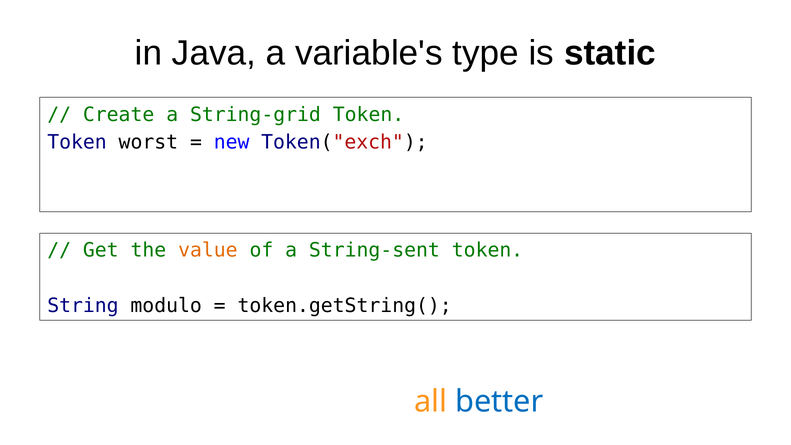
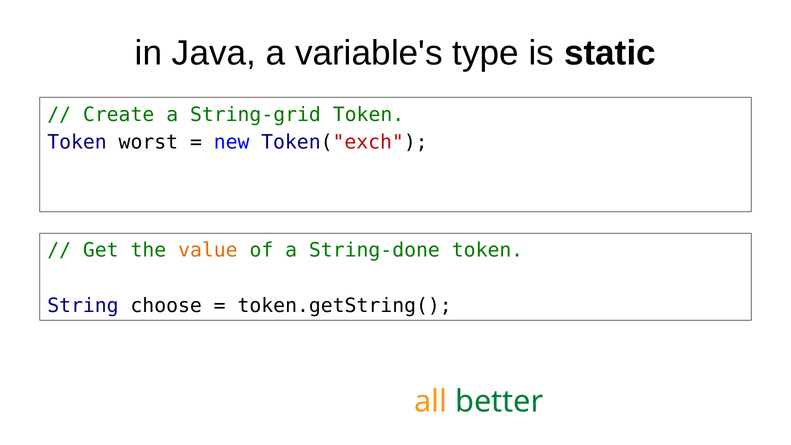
String-sent: String-sent -> String-done (374, 250)
modulo: modulo -> choose (166, 306)
better colour: blue -> green (499, 402)
